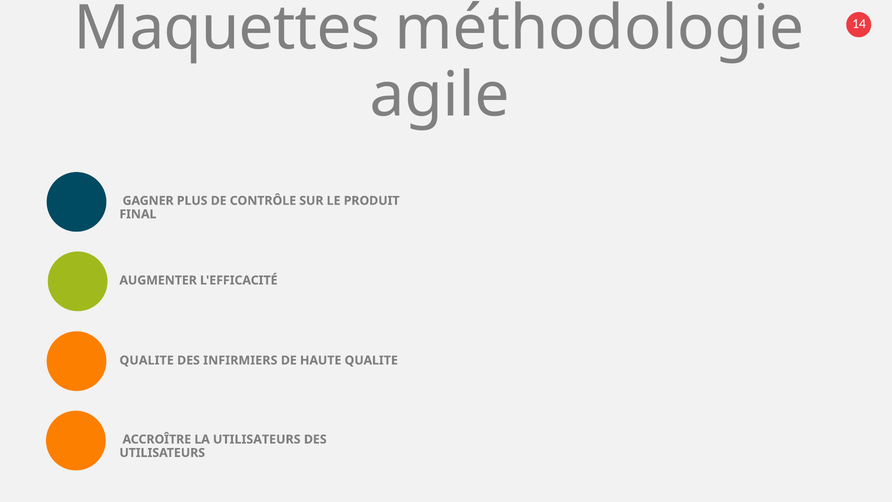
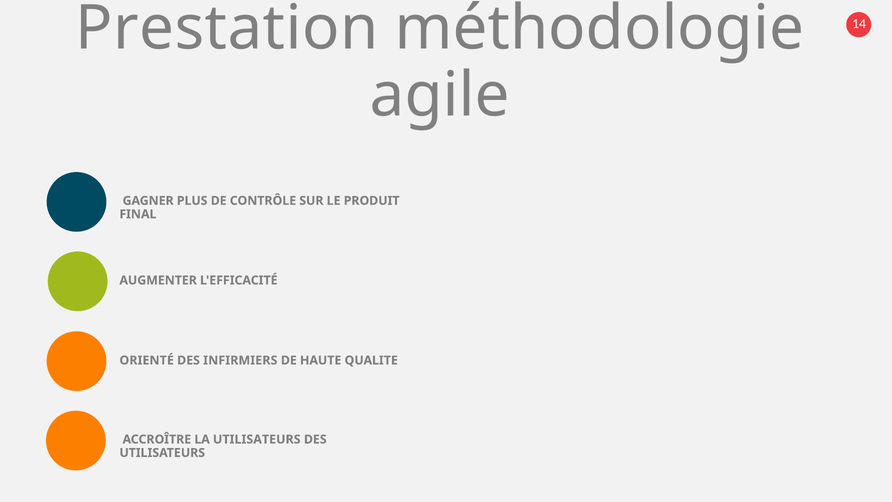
Maquettes: Maquettes -> Prestation (227, 28)
QUALITE: QUALITE -> ORIENTÉ (147, 360)
